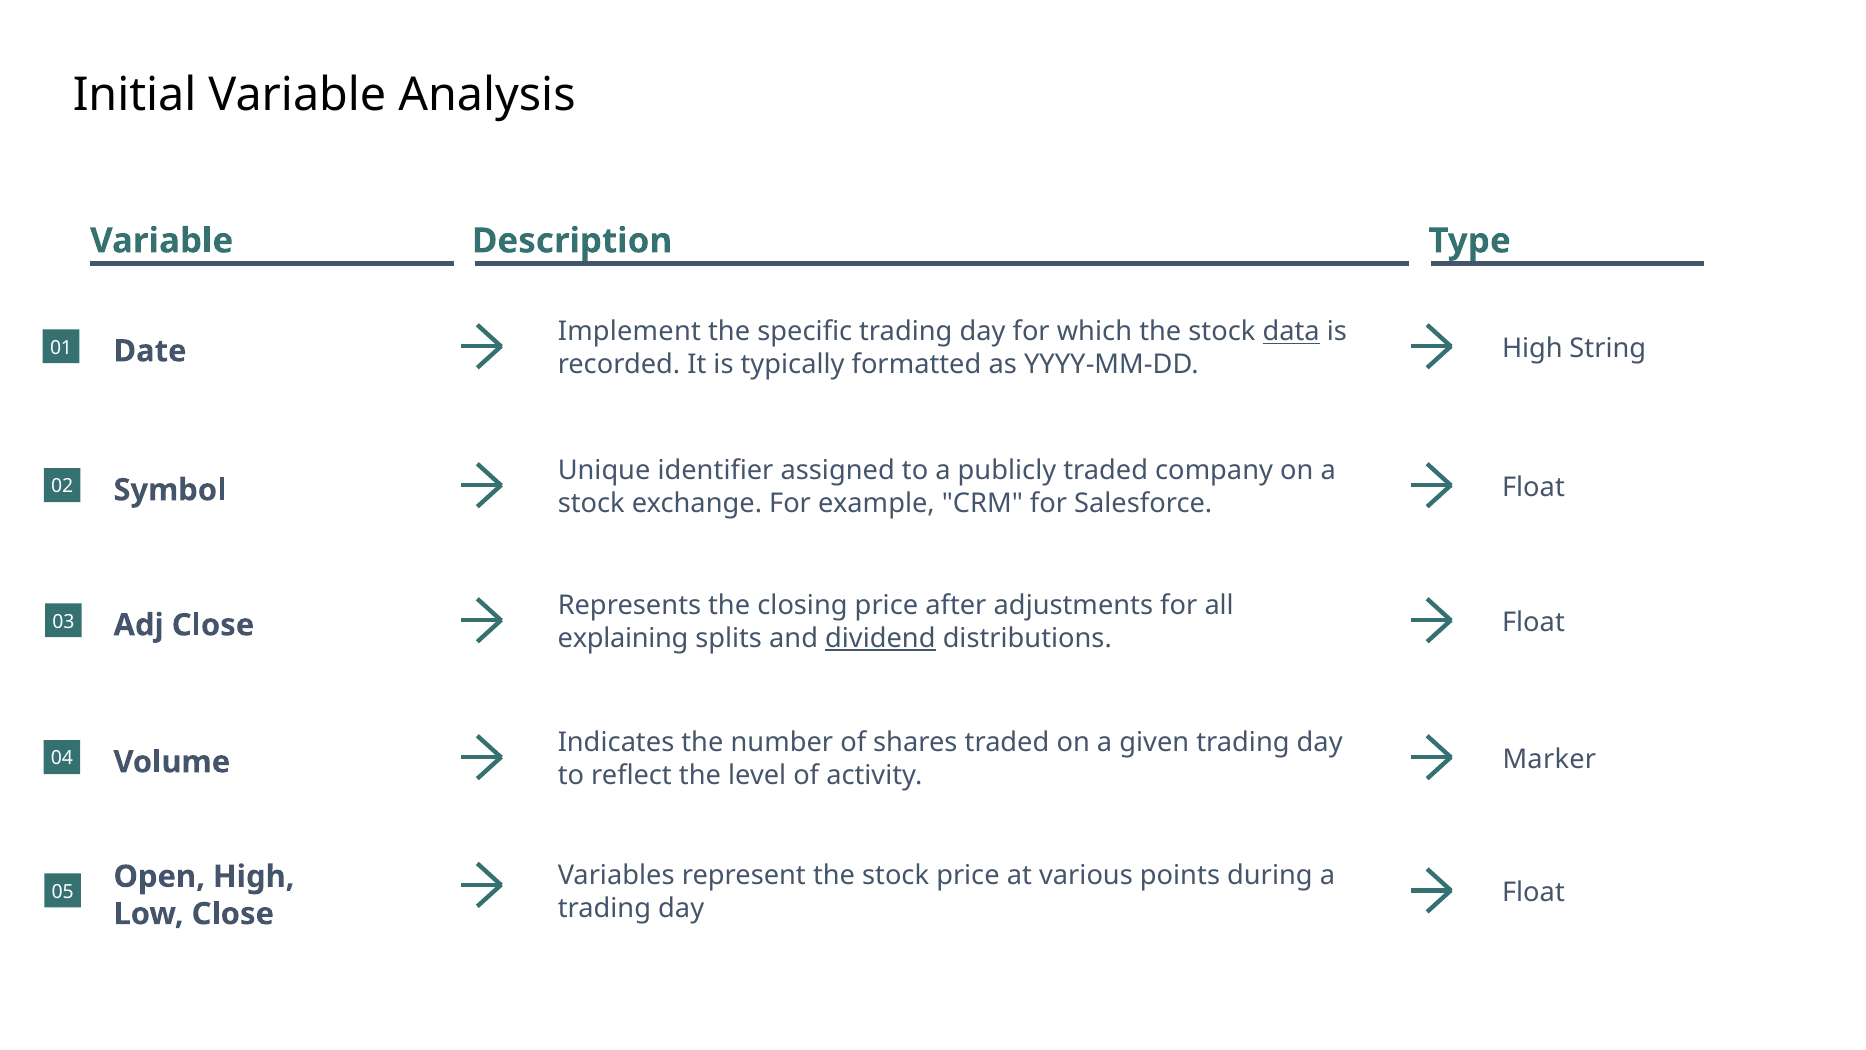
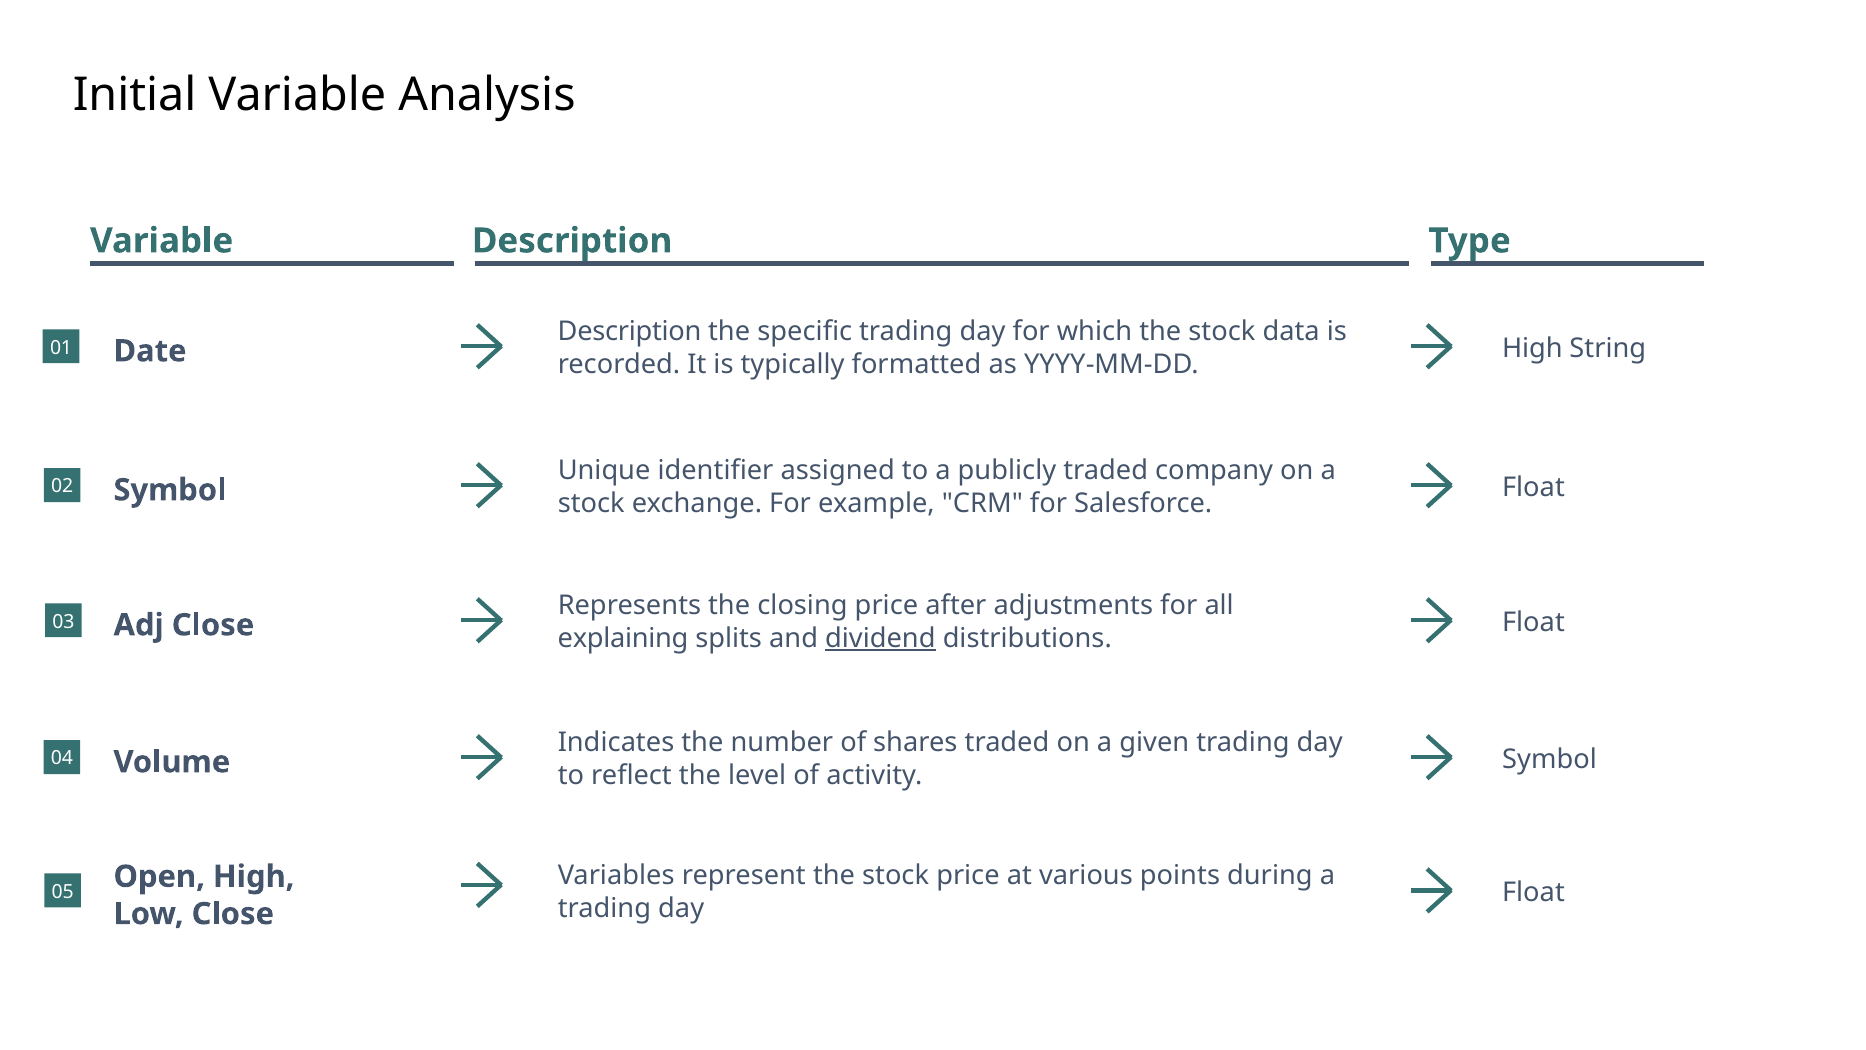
Implement: Implement -> Description (630, 332)
data underline: present -> none (1291, 332)
Marker: Marker -> Symbol (1549, 759)
